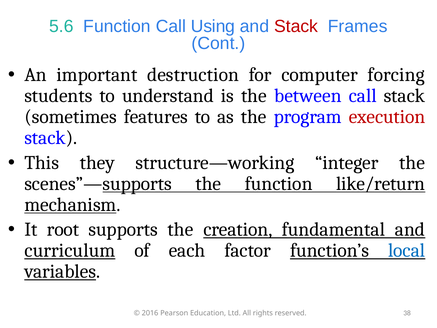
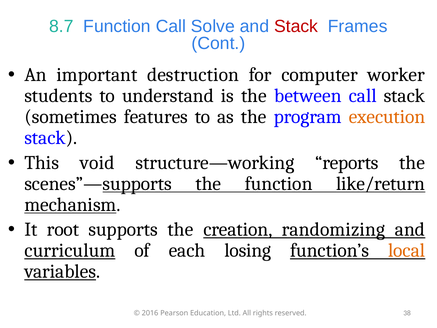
5.6: 5.6 -> 8.7 (61, 26)
Using: Using -> Solve (213, 26)
forcing: forcing -> worker (396, 75)
execution colour: red -> orange (387, 117)
they: they -> void (97, 163)
integer: integer -> reports (347, 163)
fundamental: fundamental -> randomizing (333, 229)
factor: factor -> losing (248, 250)
local colour: blue -> orange (407, 250)
